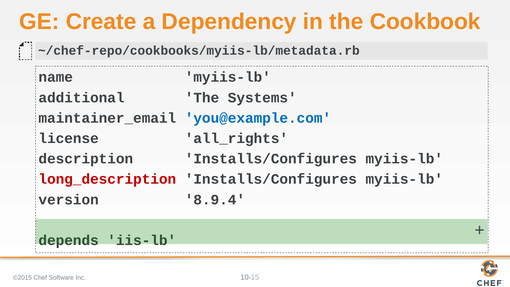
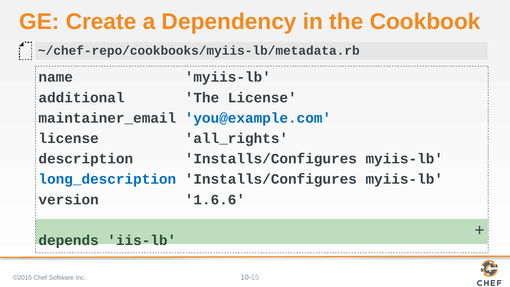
The Systems: Systems -> License (262, 98)
long_description colour: red -> blue (107, 179)
8.9.4: 8.9.4 -> 1.6.6 (215, 200)
